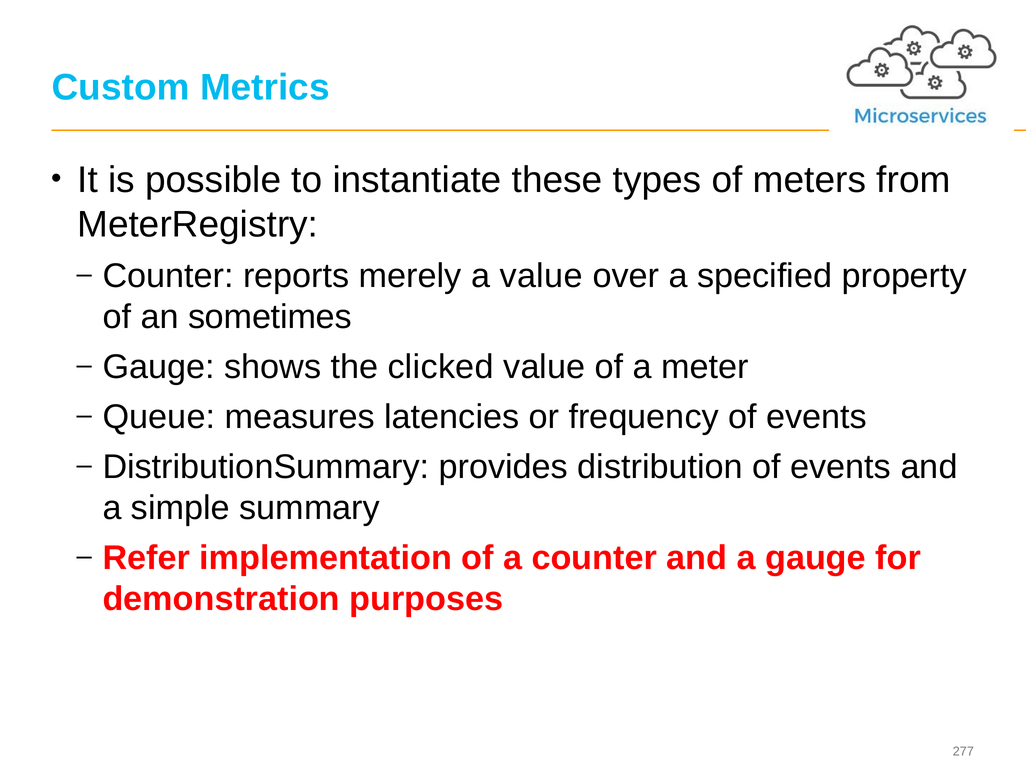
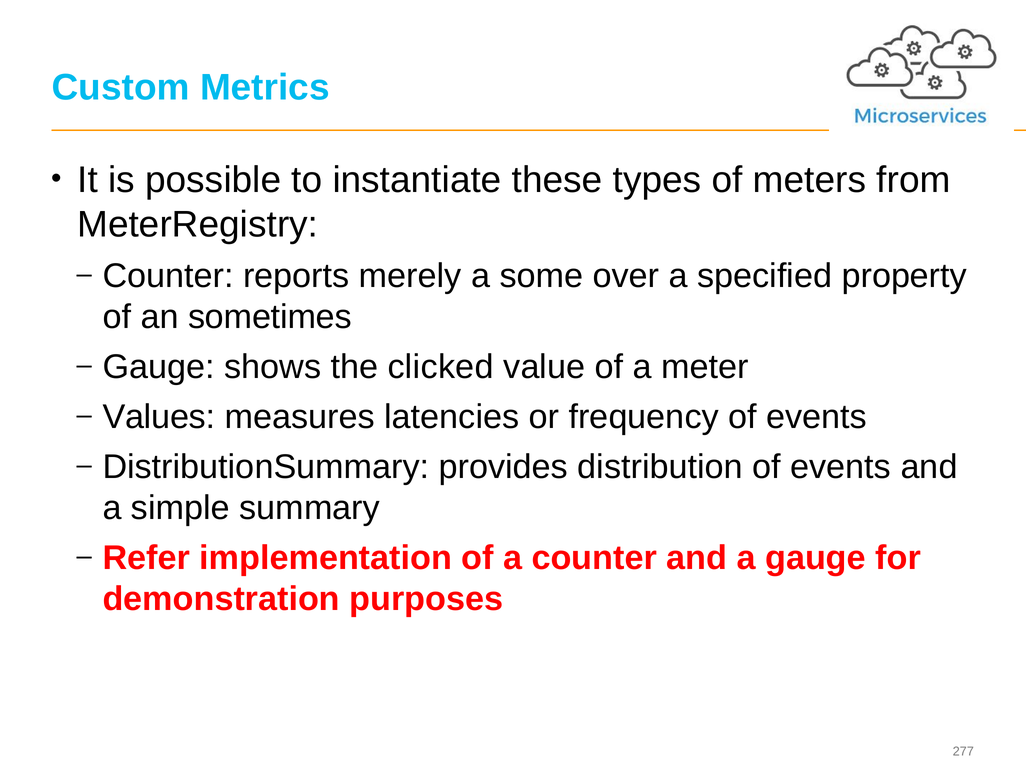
a value: value -> some (541, 276)
Queue: Queue -> Values (159, 417)
